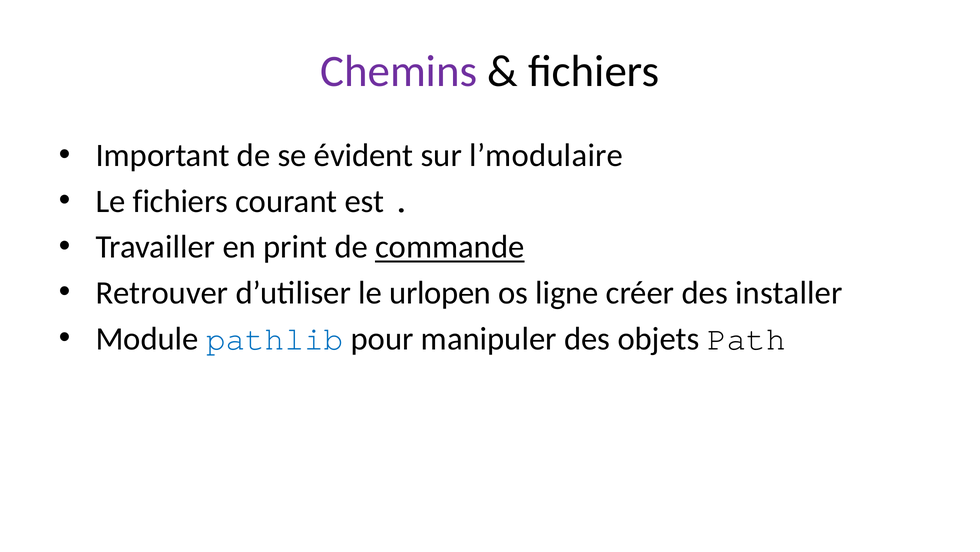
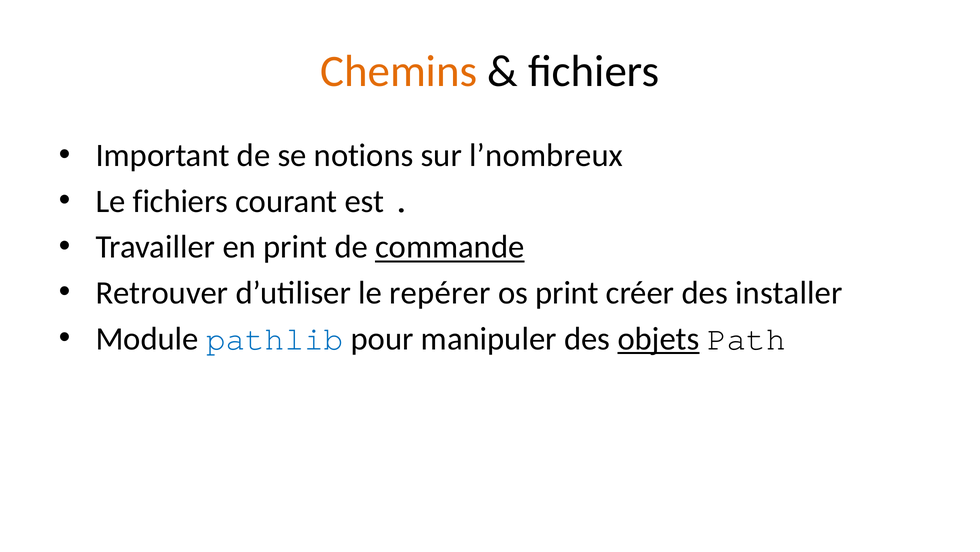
Chemins colour: purple -> orange (399, 71)
évident: évident -> notions (364, 155)
l’modulaire: l’modulaire -> l’nombreux (546, 155)
urlopen: urlopen -> repérer (440, 293)
os ligne: ligne -> print (567, 293)
objets underline: none -> present (659, 338)
